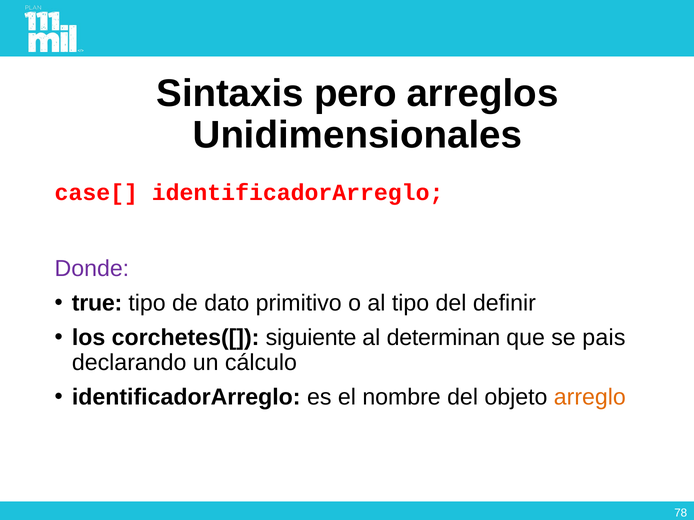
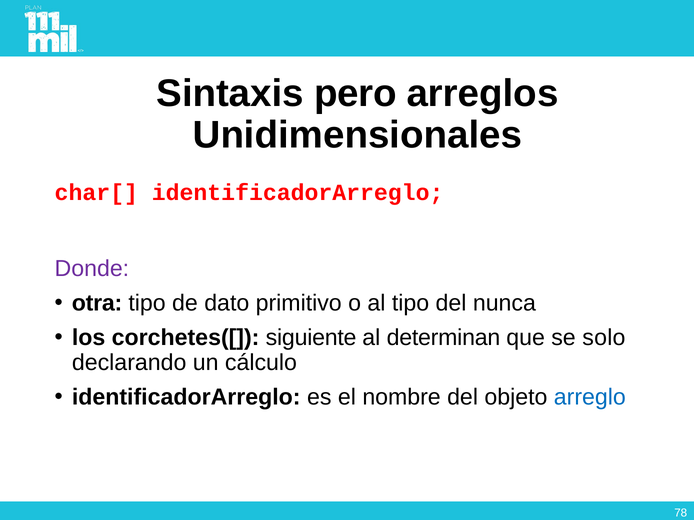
case[: case[ -> char[ (96, 193)
true: true -> otra (97, 303)
definir: definir -> nunca (504, 303)
pais: pais -> solo (604, 338)
arreglo colour: orange -> blue (590, 398)
